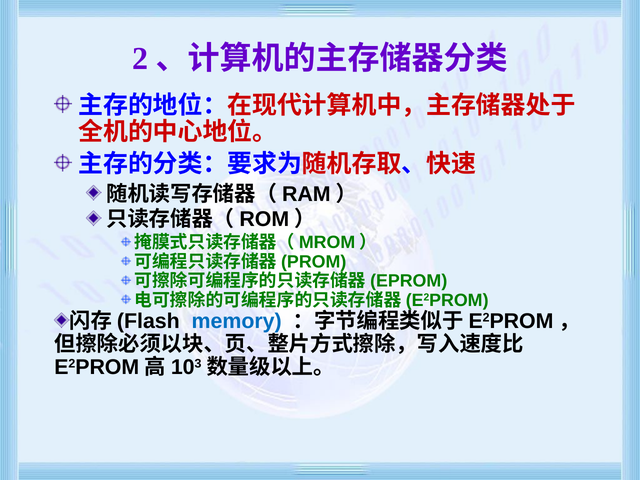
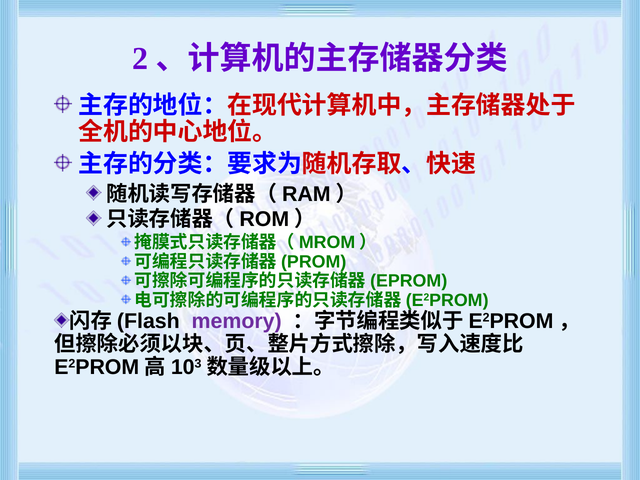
memory colour: blue -> purple (237, 321)
